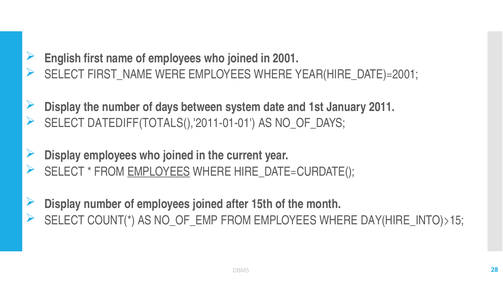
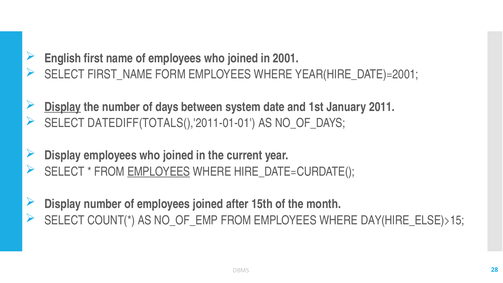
WERE: WERE -> FORM (170, 74)
Display underline: none -> present (63, 107)
DAY(HIRE_INTO)>15: DAY(HIRE_INTO)>15 -> DAY(HIRE_ELSE)>15 (412, 220)
